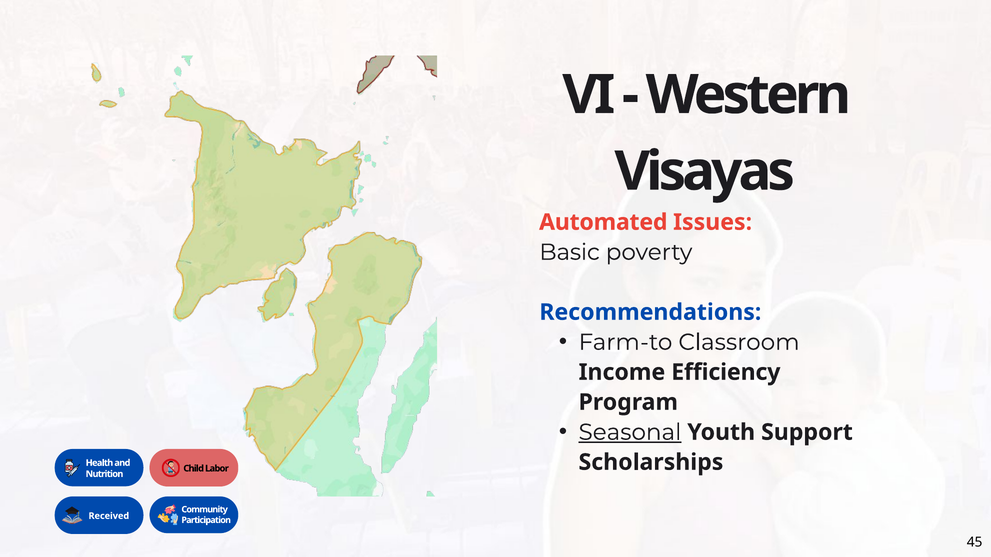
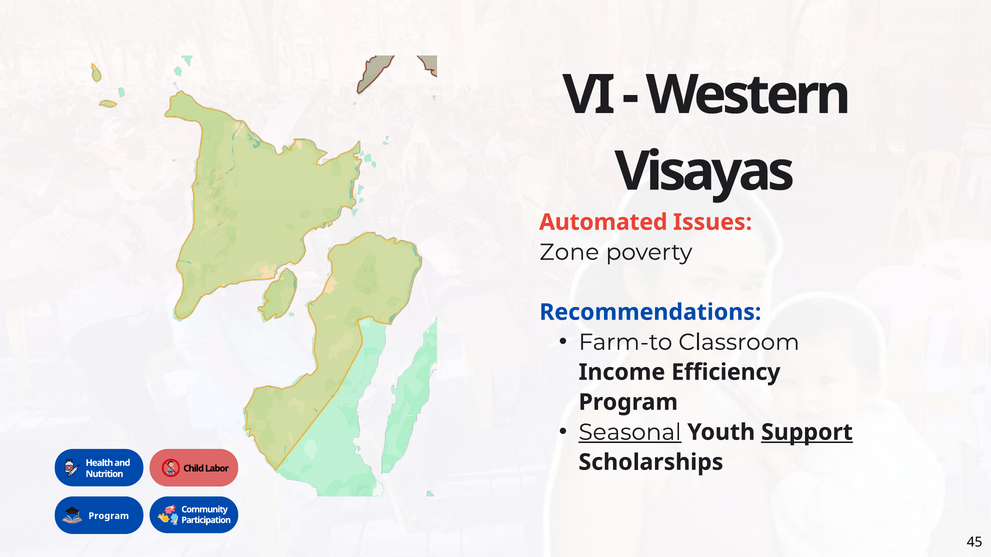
Basic: Basic -> Zone (569, 252)
Support underline: none -> present (807, 433)
Received: Received -> Program (109, 516)
